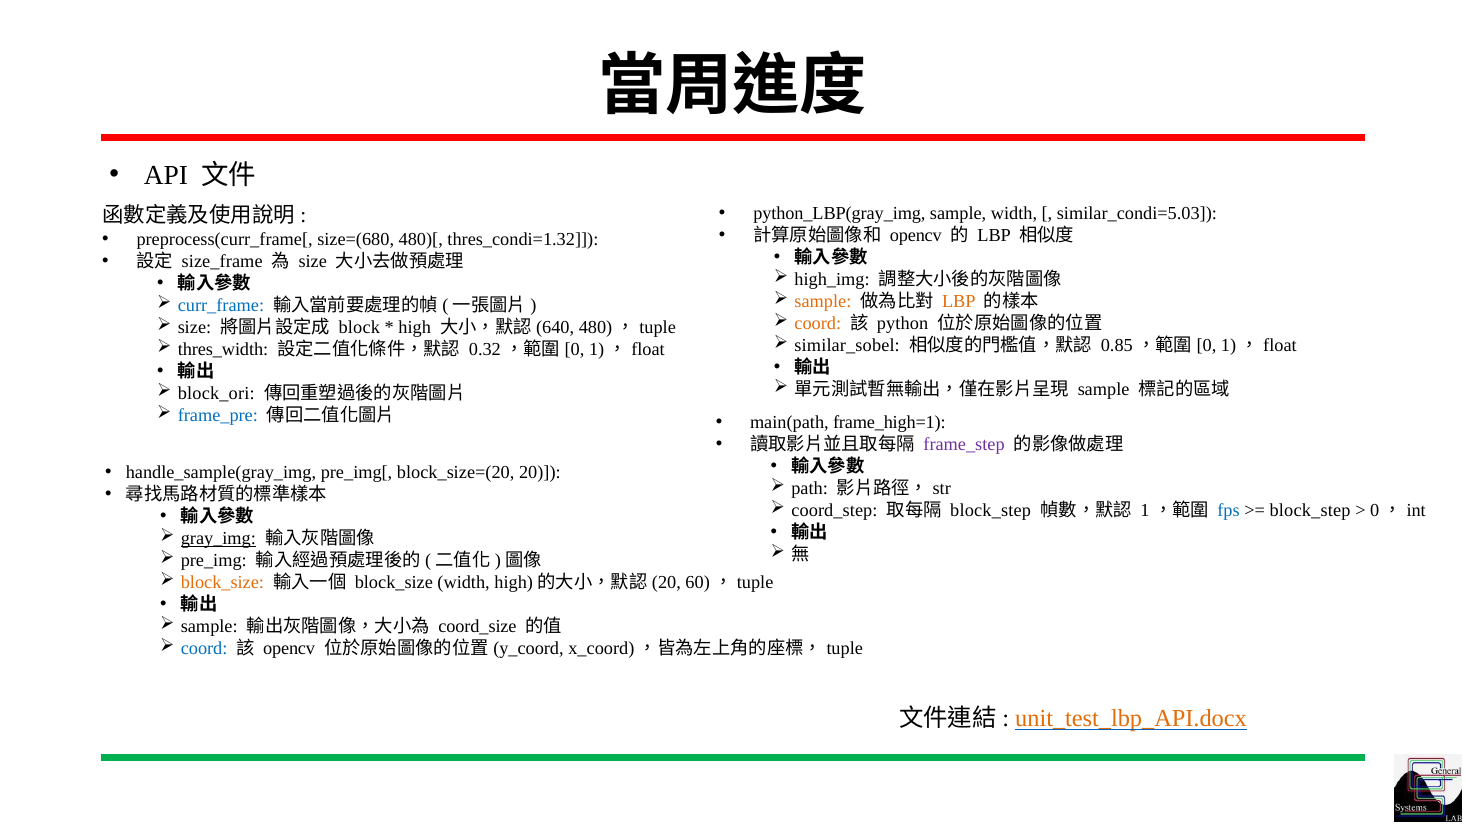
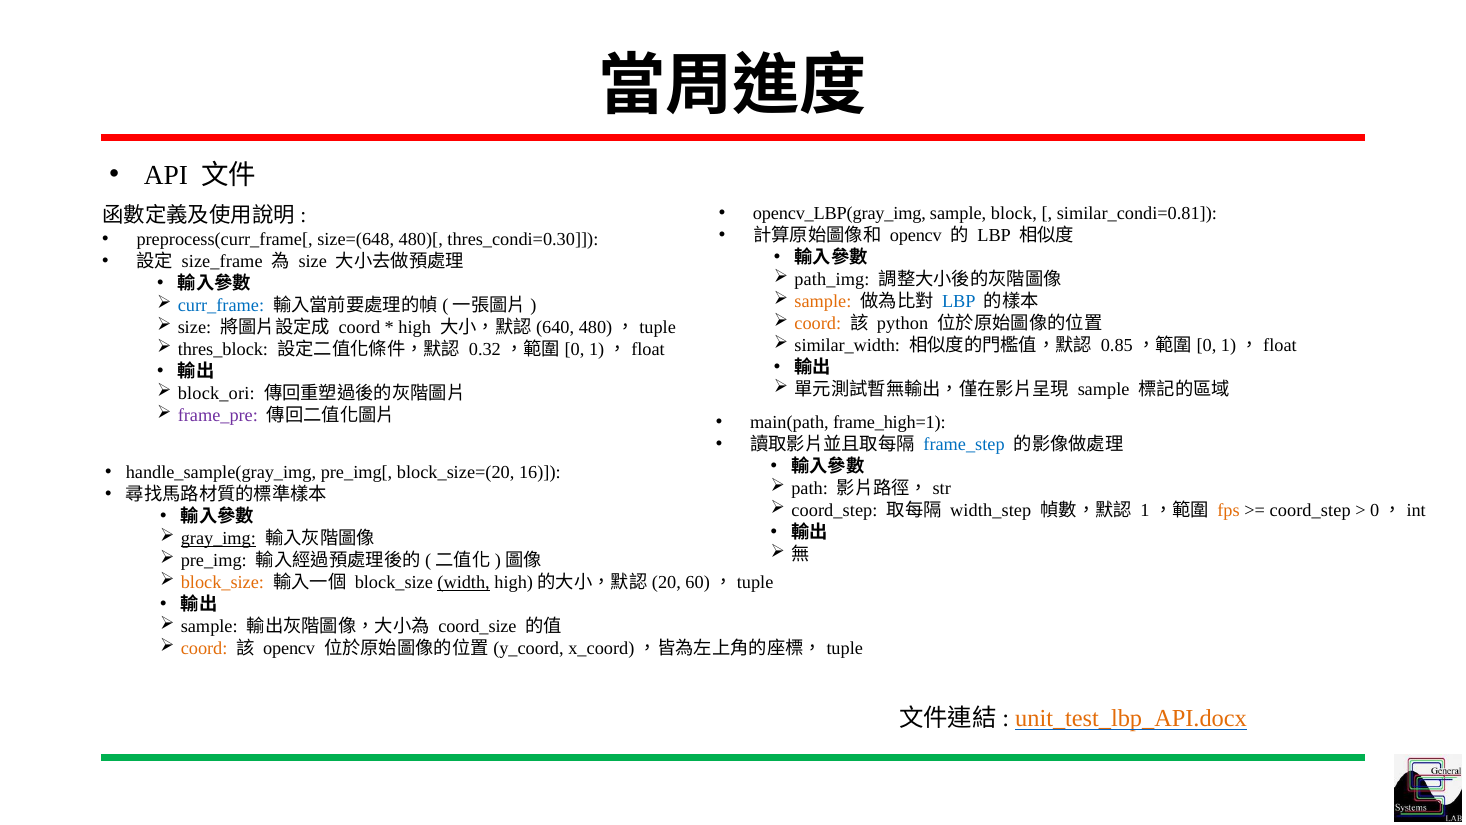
python_LBP(gray_img: python_LBP(gray_img -> opencv_LBP(gray_img (839, 213)
sample width: width -> block (1014, 213)
similar_condi=5.03: similar_condi=5.03 -> similar_condi=0.81 (1137, 213)
size=(680: size=(680 -> size=(648 (356, 239)
thres_condi=1.32: thres_condi=1.32 -> thres_condi=0.30 (523, 239)
high_img: high_img -> path_img (832, 279)
LBP colour: orange -> blue (959, 301)
block: block -> coord (359, 327)
similar_sobel: similar_sobel -> similar_width (847, 345)
thres_width: thres_width -> thres_block (223, 349)
frame_pre colour: blue -> purple (218, 415)
frame_step colour: purple -> blue (964, 444)
20: 20 -> 16 (540, 472)
block_step: block_step -> width_step (991, 510)
fps colour: blue -> orange (1229, 510)
block_step: block_step -> coord_step (1310, 510)
width underline: none -> present (464, 582)
coord colour: blue -> orange (204, 648)
